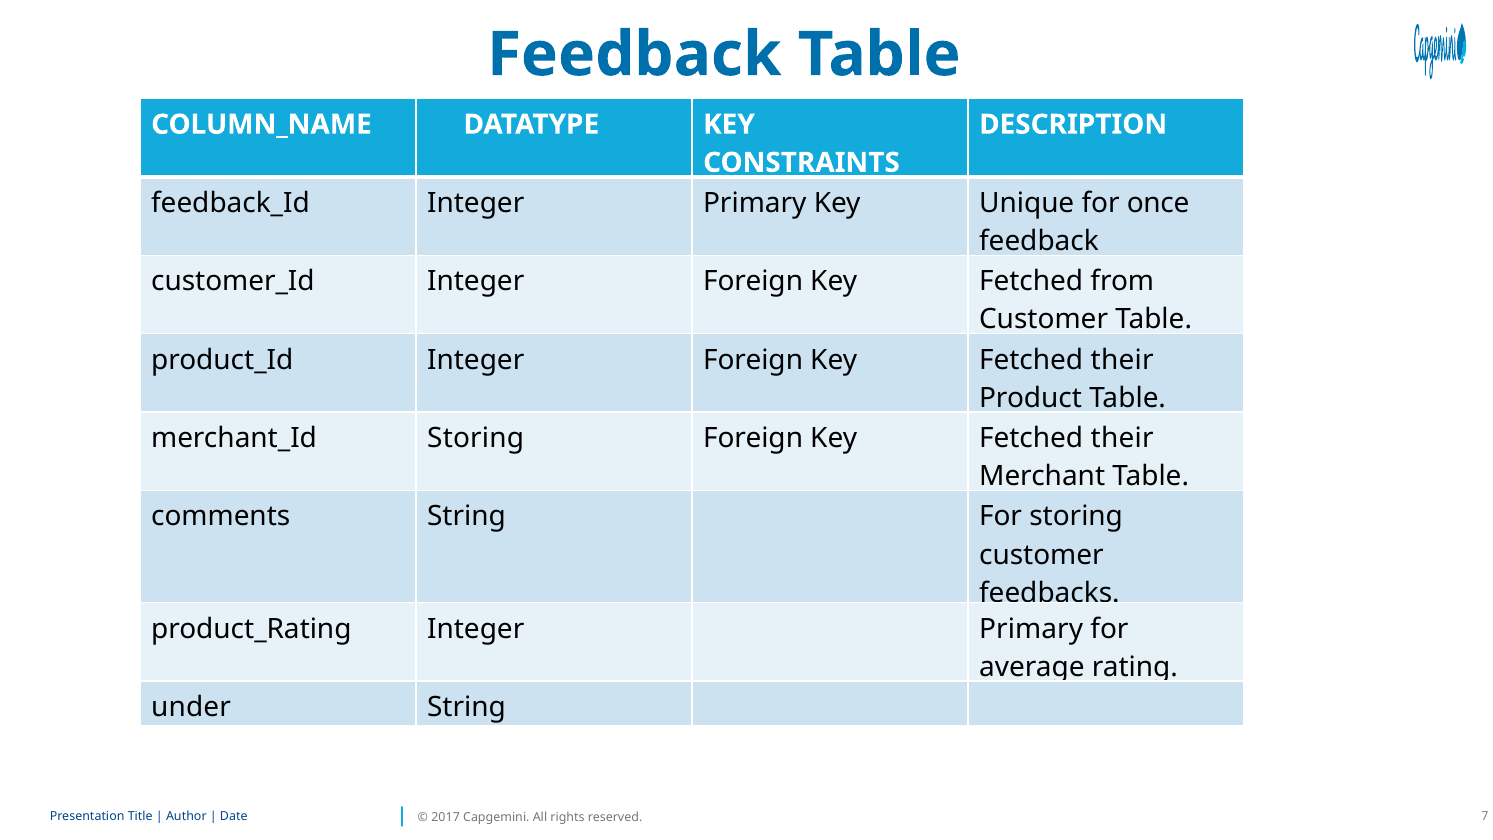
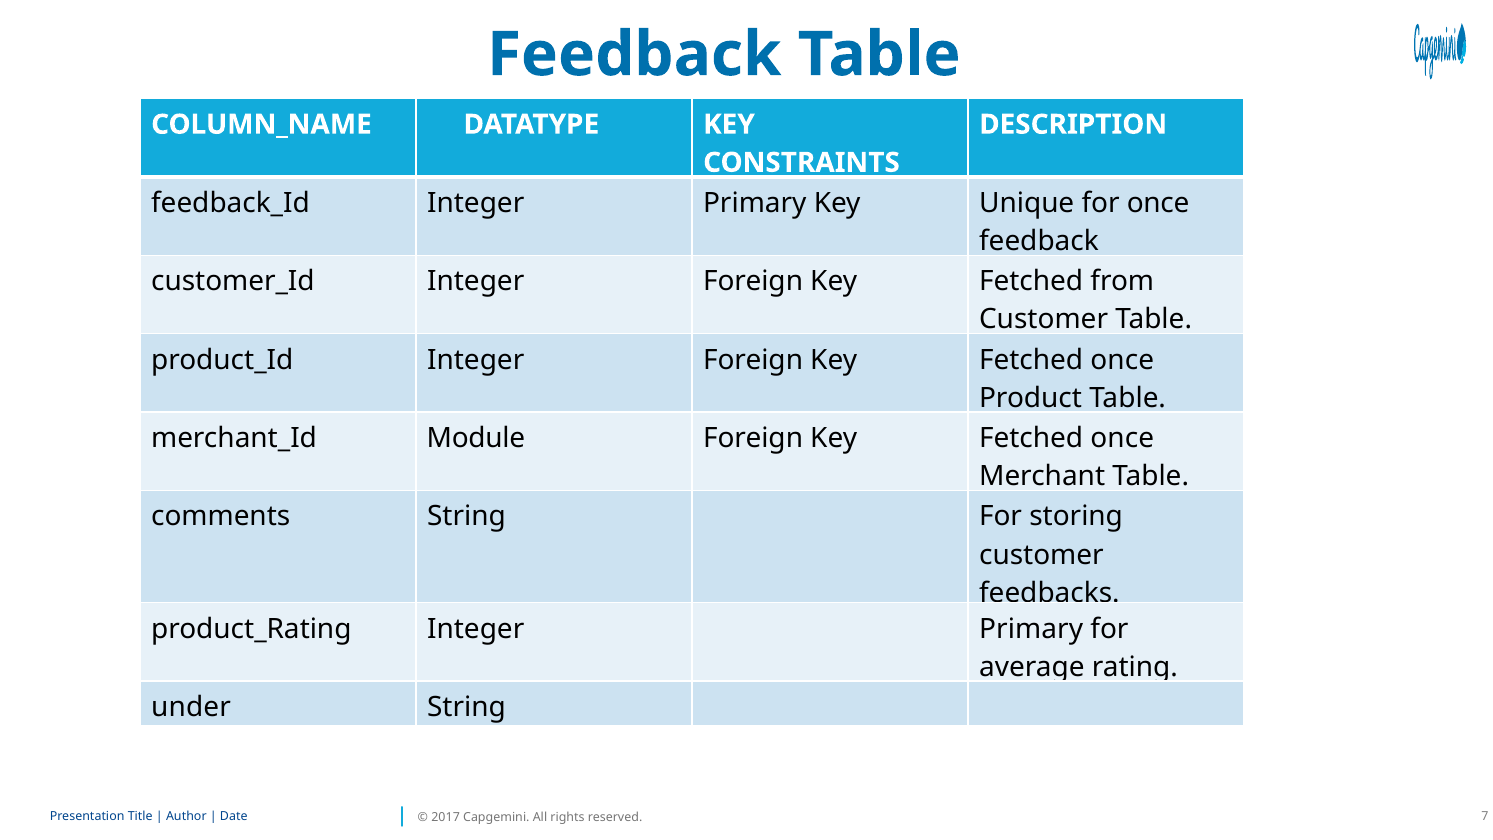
their: their -> once (1122, 360)
Storing: Storing -> Module (476, 438)
their: their -> once (1122, 438)
